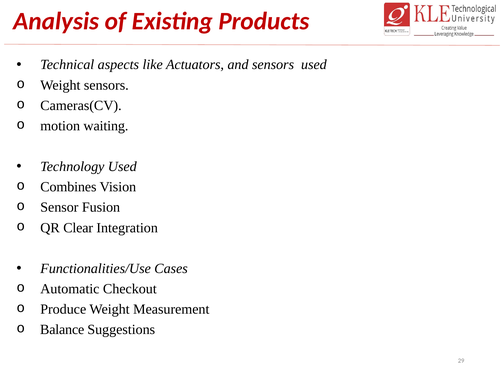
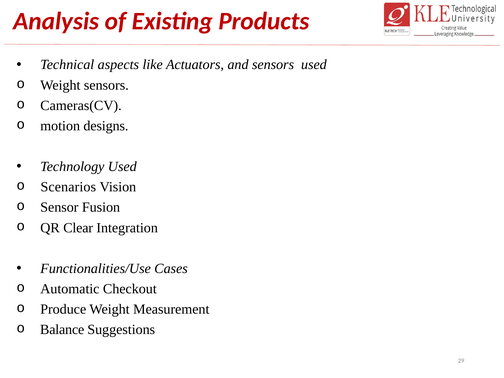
waiting: waiting -> designs (106, 126)
Combines: Combines -> Scenarios (68, 187)
